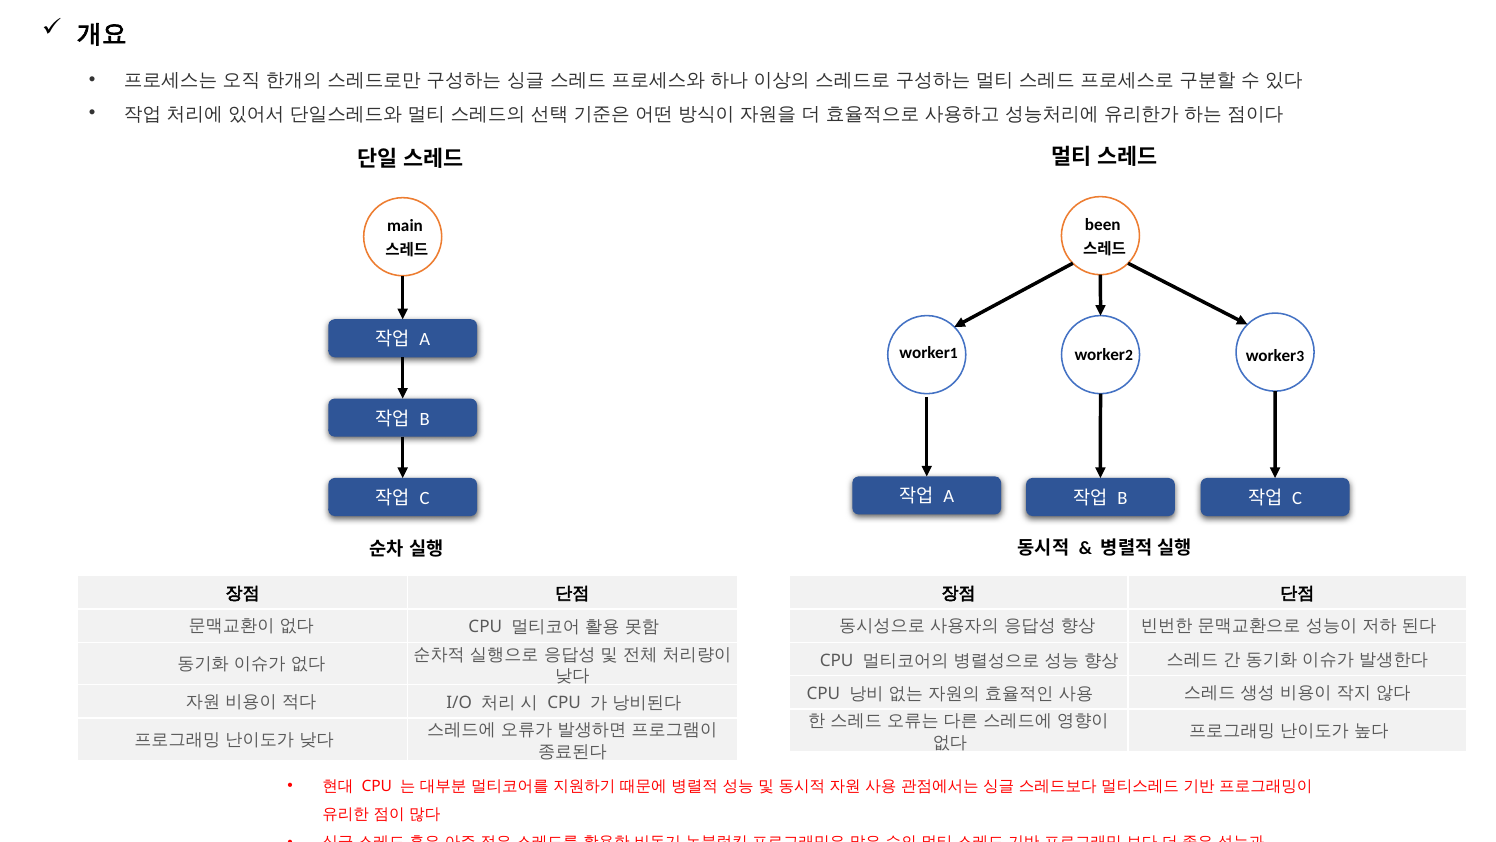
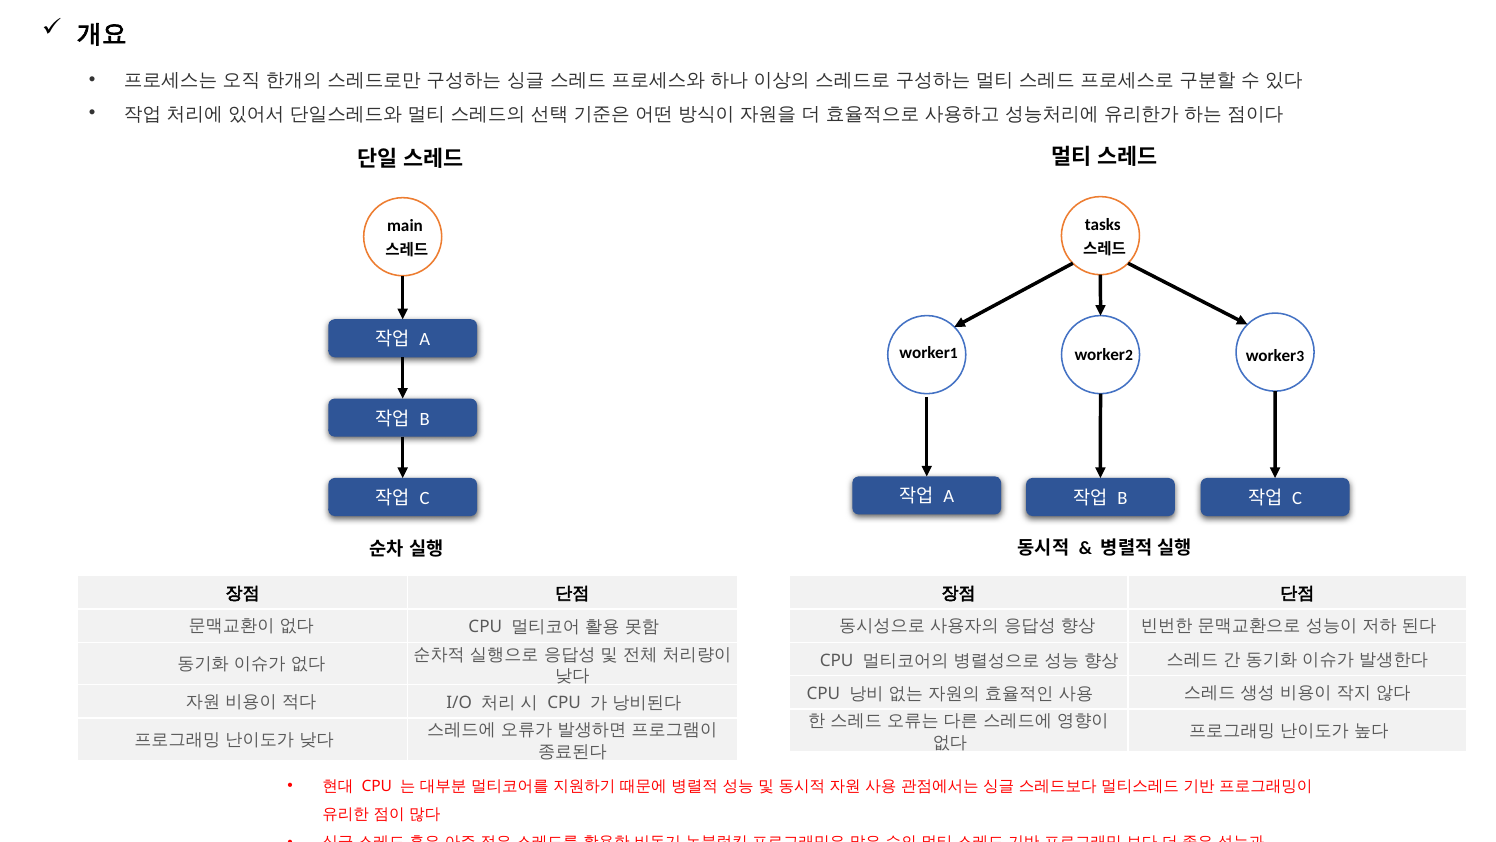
been: been -> tasks (1103, 225)
